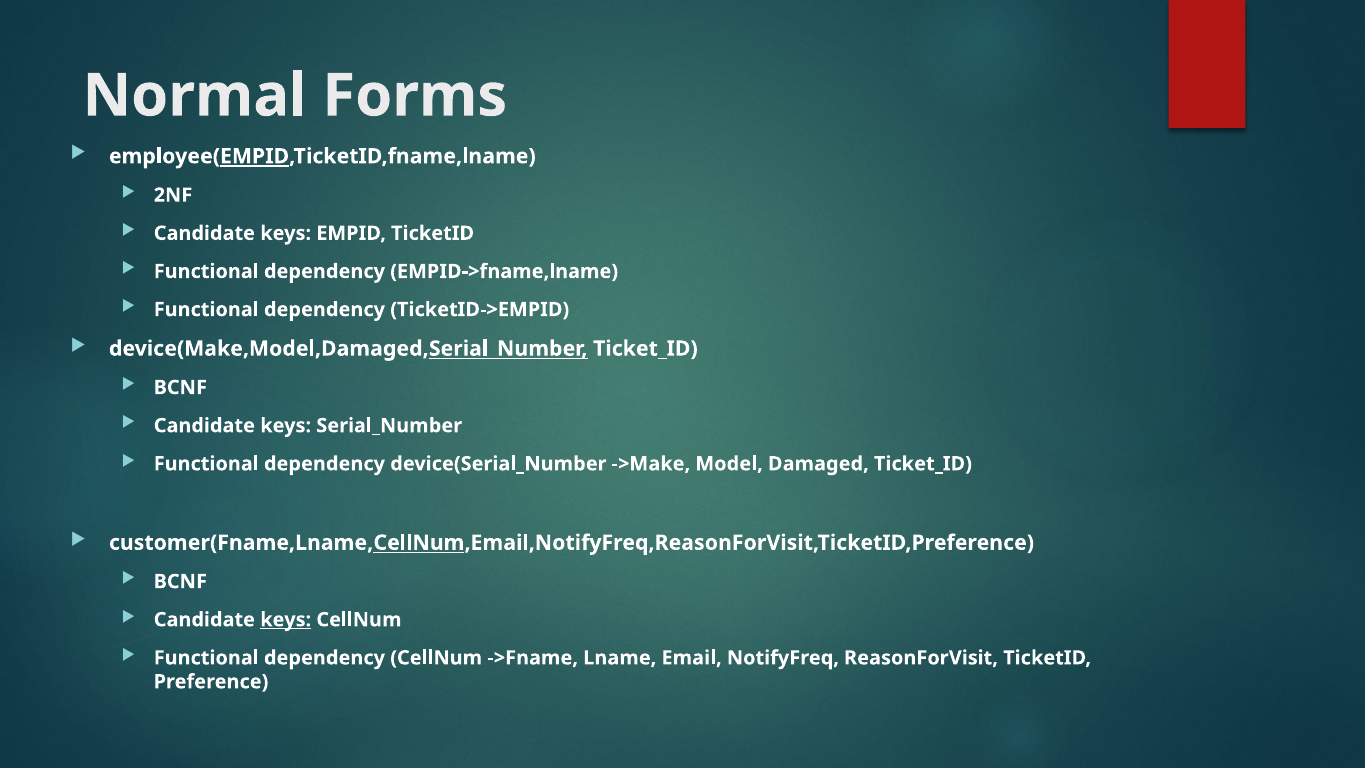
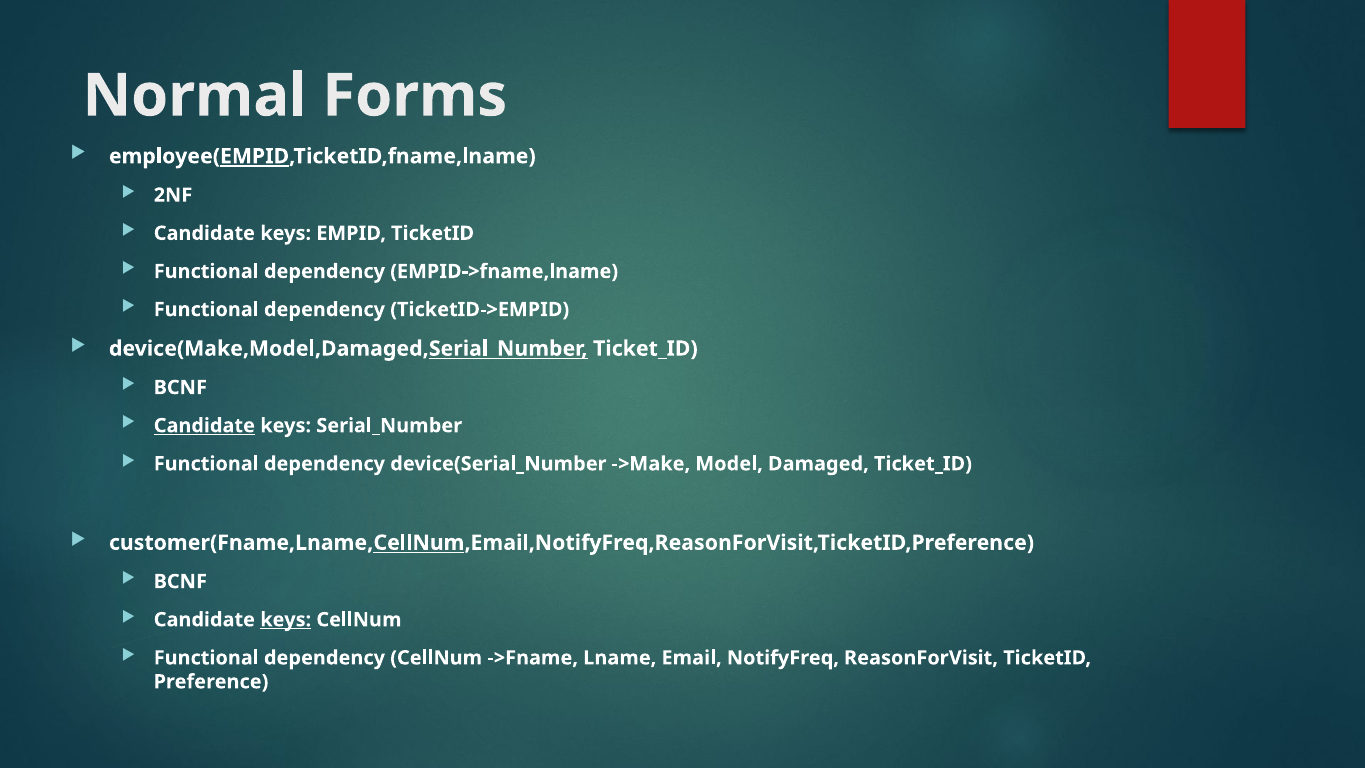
Candidate underline: none -> present (204, 426)
